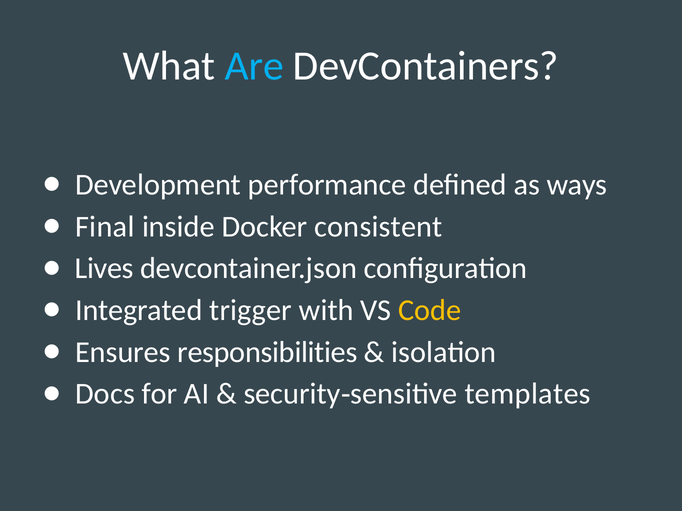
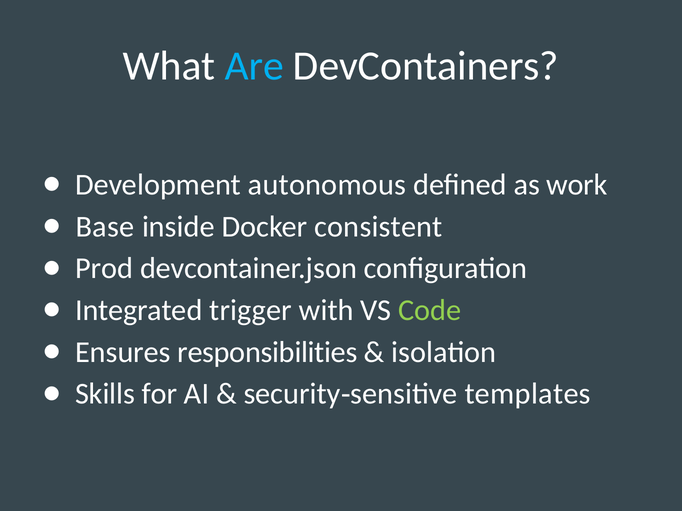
performance: performance -> autonomous (327, 185)
ways: ways -> work (577, 185)
Final: Final -> Base (105, 227)
Lives: Lives -> Prod (104, 269)
Code colour: yellow -> light green (430, 311)
Docs: Docs -> Skills (105, 394)
